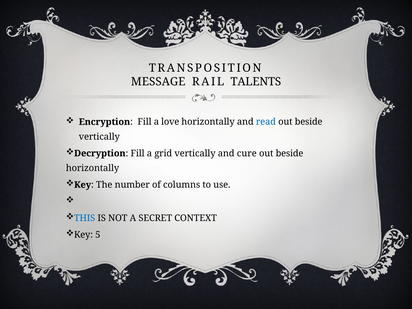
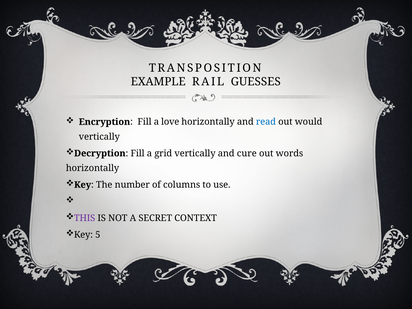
MESSAGE: MESSAGE -> EXAMPLE (158, 82)
TALENTS: TALENTS -> GUESSES (256, 82)
beside: beside -> would (309, 122)
beside: beside -> words (289, 153)
THIS colour: blue -> purple (85, 218)
